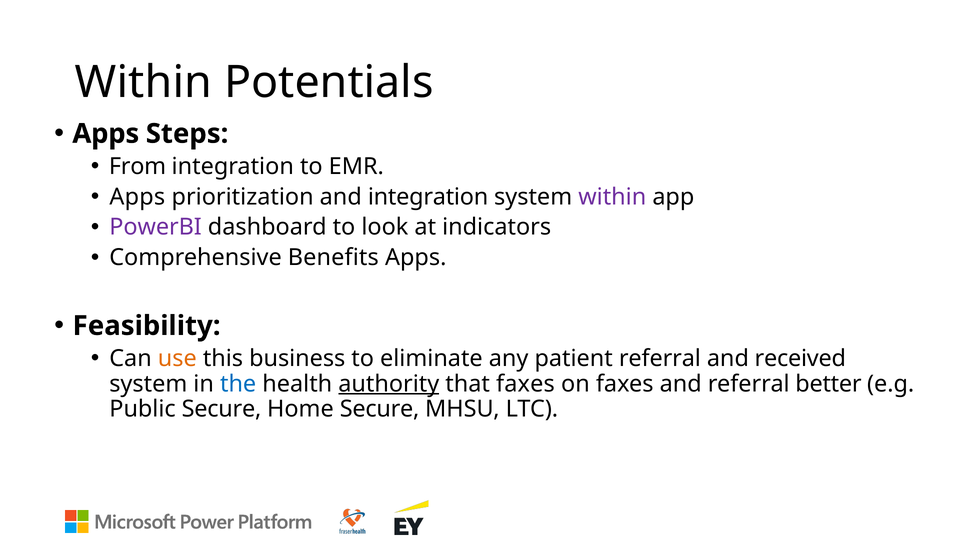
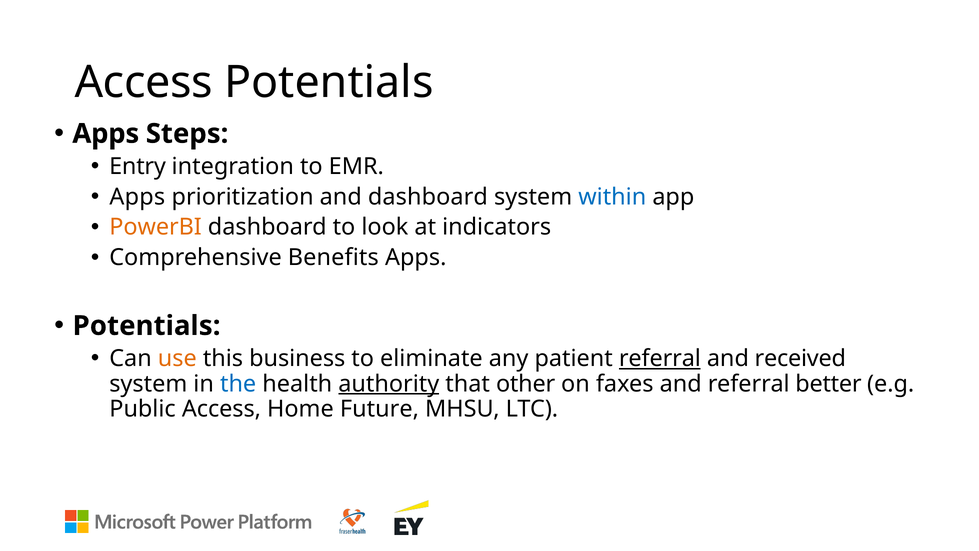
Within: Within -> Access (144, 82)
From: From -> Entry (138, 166)
and integration: integration -> dashboard (428, 197)
within colour: purple -> blue (612, 197)
PowerBI colour: purple -> orange (156, 227)
Feasibility: Feasibility -> Potentials (147, 326)
referral underline: none -> present (660, 358)
that faxes: faxes -> other (526, 384)
Public Secure: Secure -> Access (221, 409)
Home Secure: Secure -> Future (379, 409)
